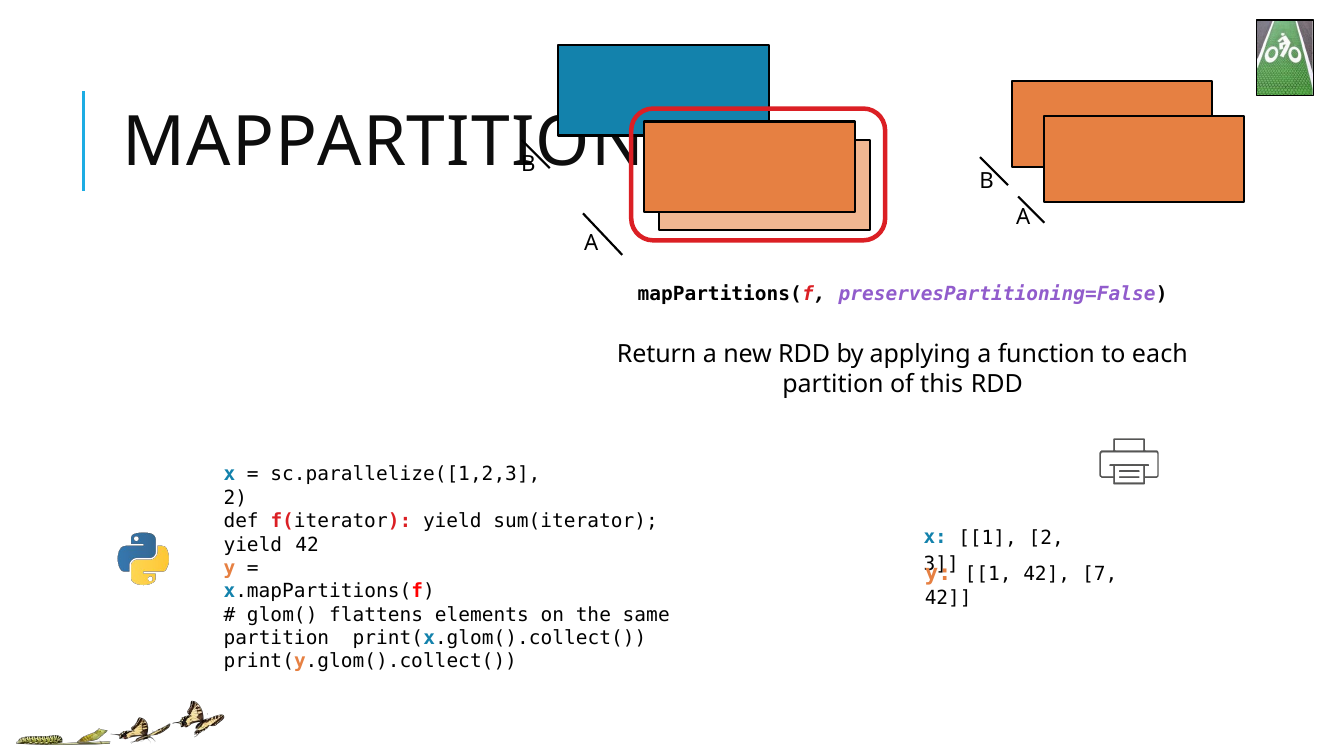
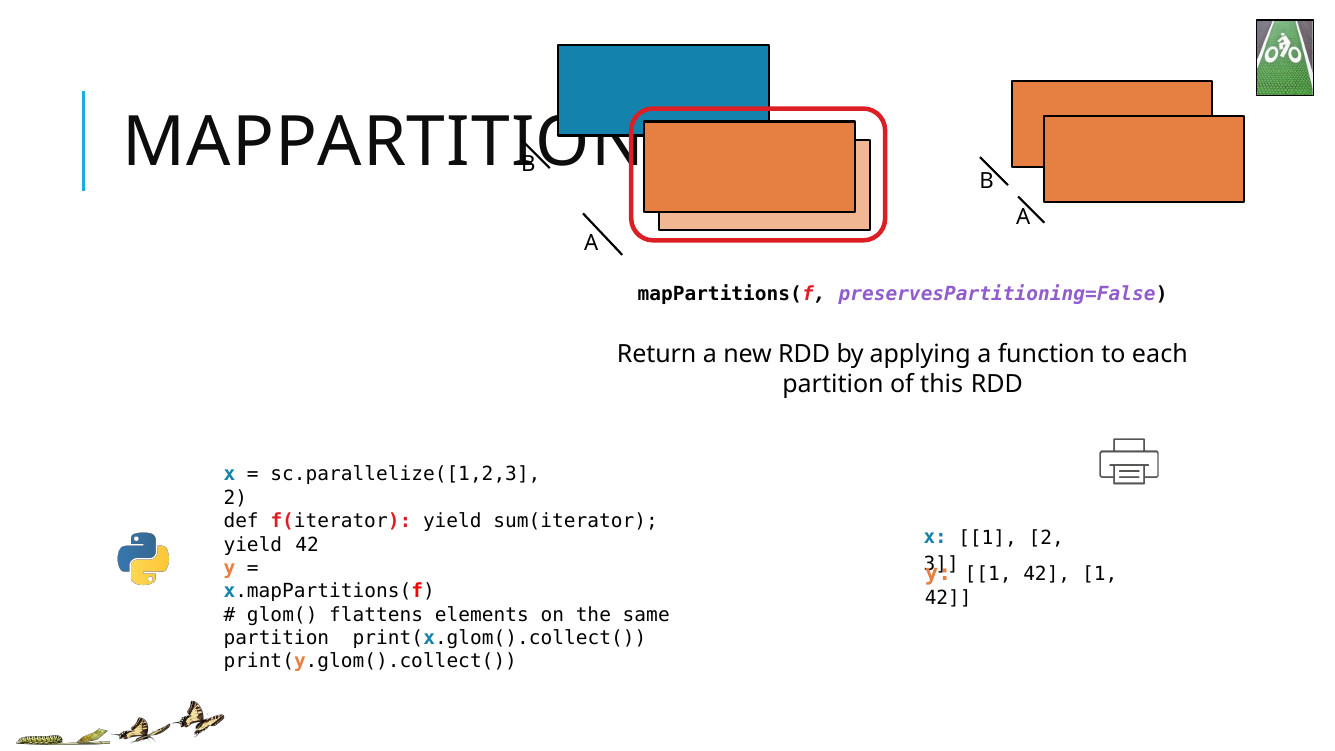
42 7: 7 -> 1 (1100, 574)
